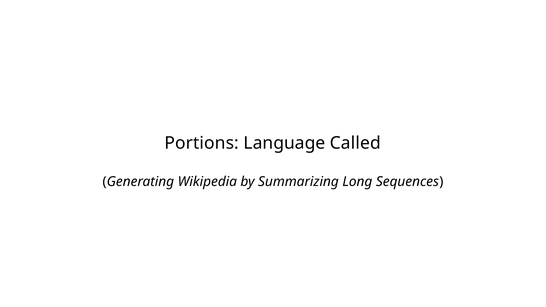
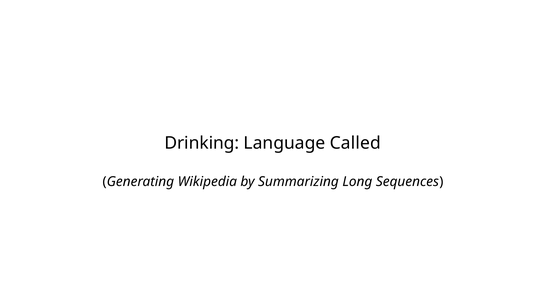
Portions: Portions -> Drinking (202, 143)
